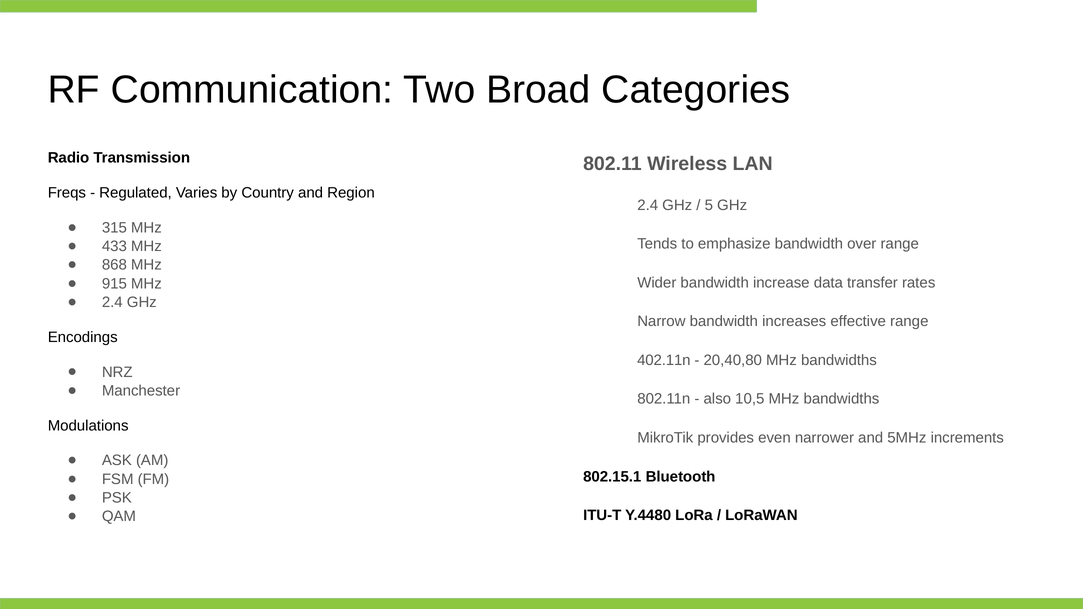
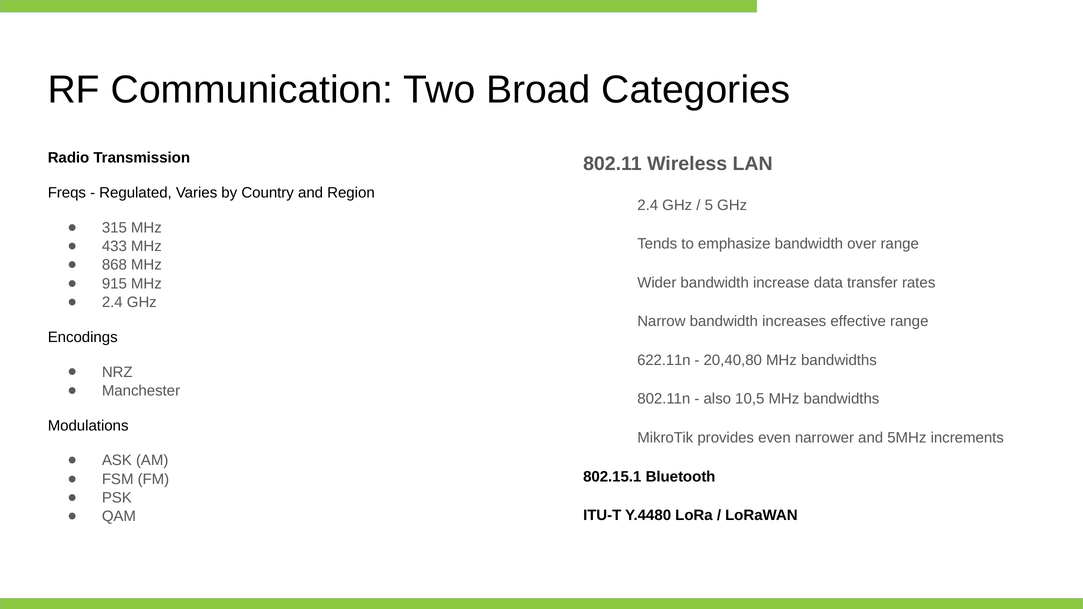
402.11n: 402.11n -> 622.11n (664, 360)
